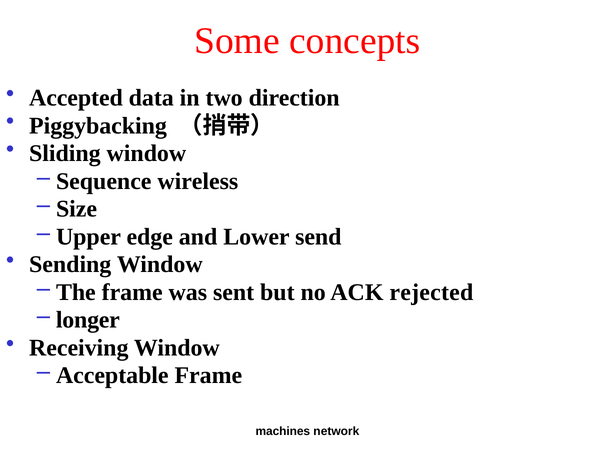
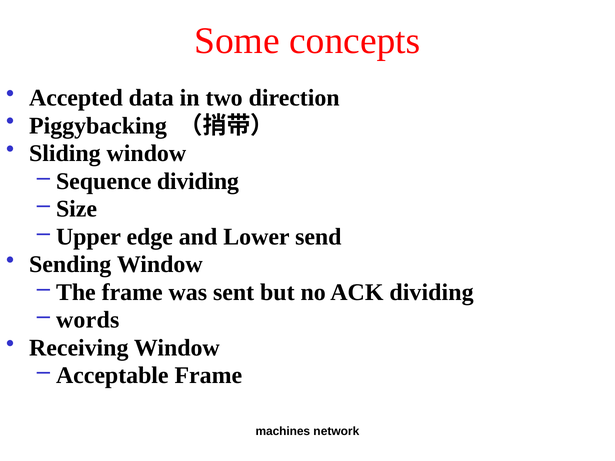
Sequence wireless: wireless -> dividing (198, 181)
ACK rejected: rejected -> dividing (432, 292)
longer: longer -> words (88, 320)
